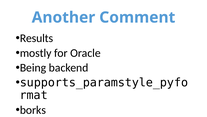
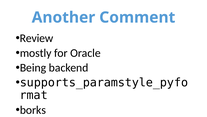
Results: Results -> Review (36, 38)
